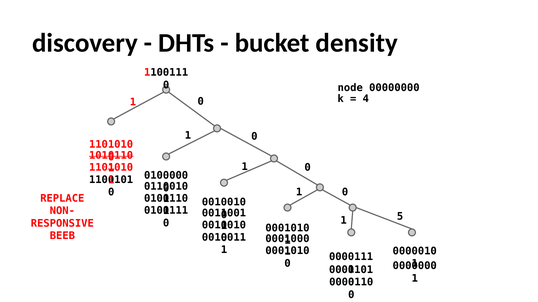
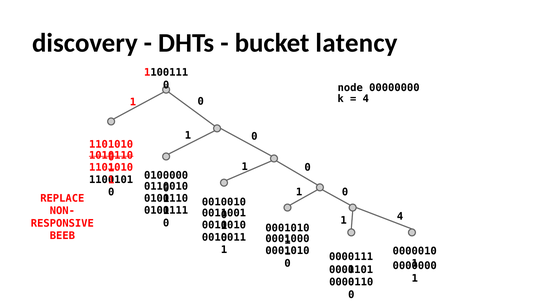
density: density -> latency (357, 43)
1 5: 5 -> 4 (400, 217)
